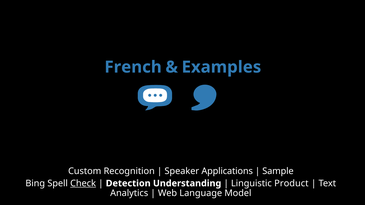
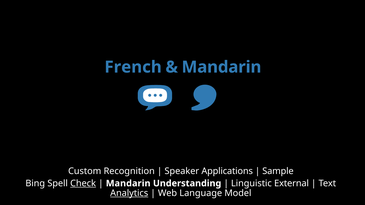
Examples: Examples -> Mandarin (221, 67)
Detection: Detection -> Mandarin (128, 184)
Product: Product -> External (292, 184)
Analytics underline: none -> present (129, 193)
